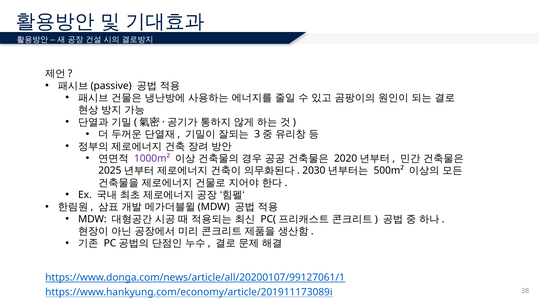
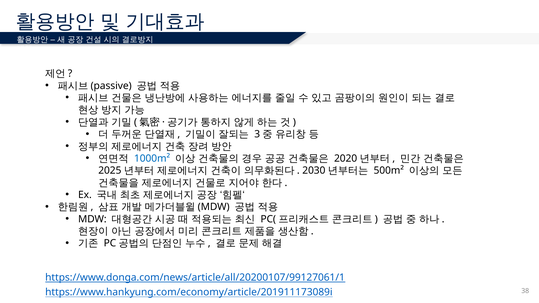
1000m² colour: purple -> blue (152, 159)
